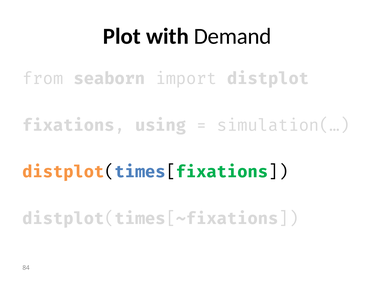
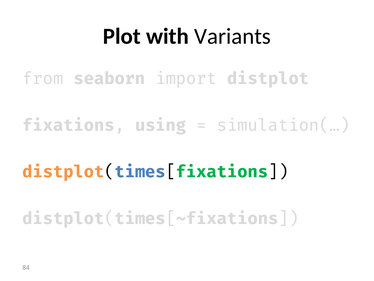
Demand: Demand -> Variants (233, 36)
